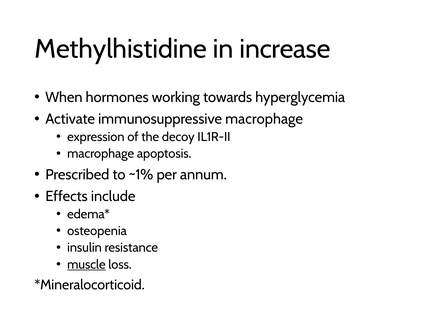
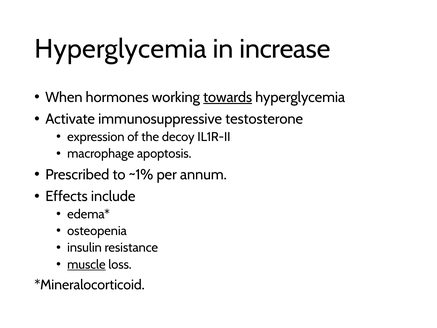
Methylhistidine: Methylhistidine -> Hyperglycemia (121, 49)
towards underline: none -> present (228, 97)
immunosuppressive macrophage: macrophage -> testosterone (264, 119)
